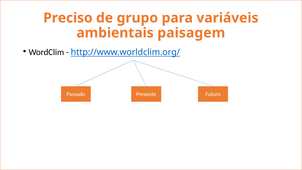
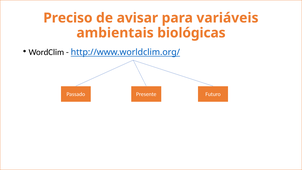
grupo: grupo -> avisar (137, 18)
paisagem: paisagem -> biológicas (191, 33)
